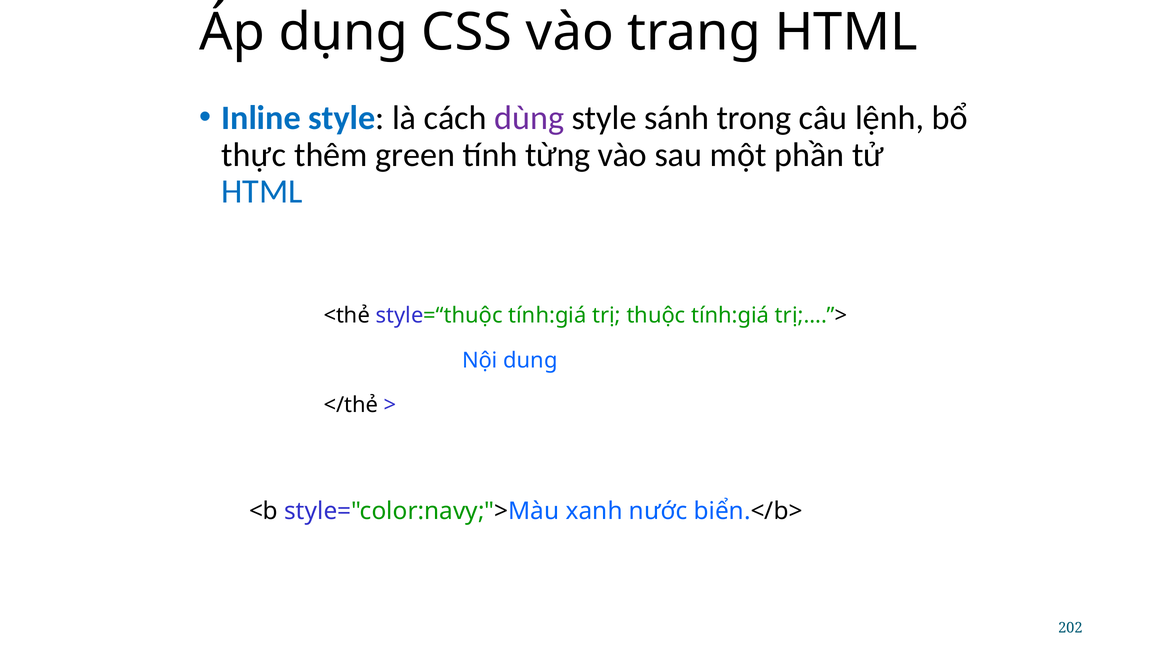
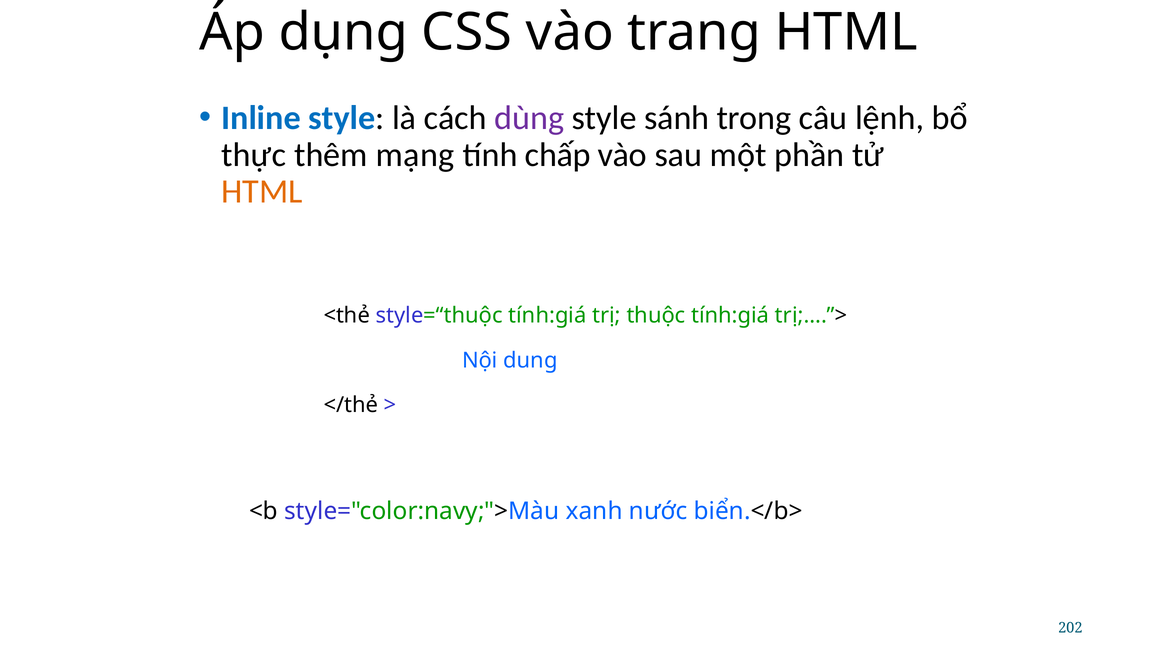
green: green -> mạng (415, 155)
từng: từng -> chấp (558, 155)
HTML colour: blue -> orange (262, 192)
